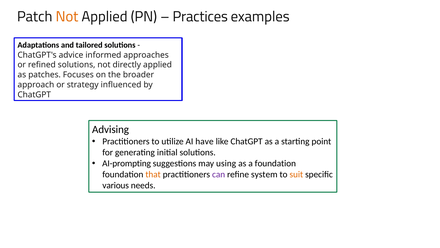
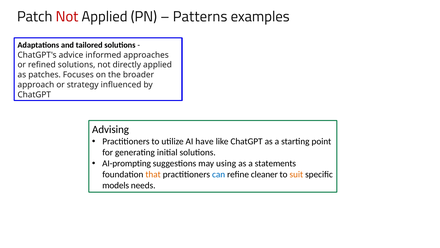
Not colour: orange -> red (67, 17)
Practices: Practices -> Patterns (200, 17)
a foundation: foundation -> statements (275, 163)
can colour: purple -> blue (219, 174)
system: system -> cleaner (264, 174)
various: various -> models (116, 185)
